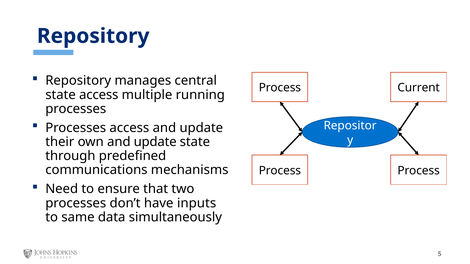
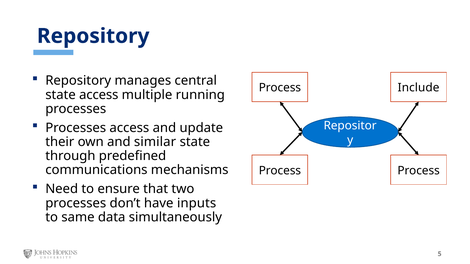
Current: Current -> Include (419, 88)
own and update: update -> similar (155, 142)
